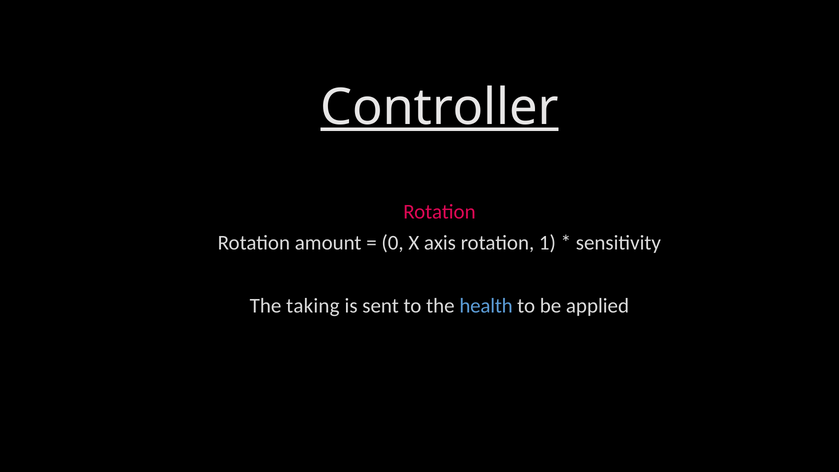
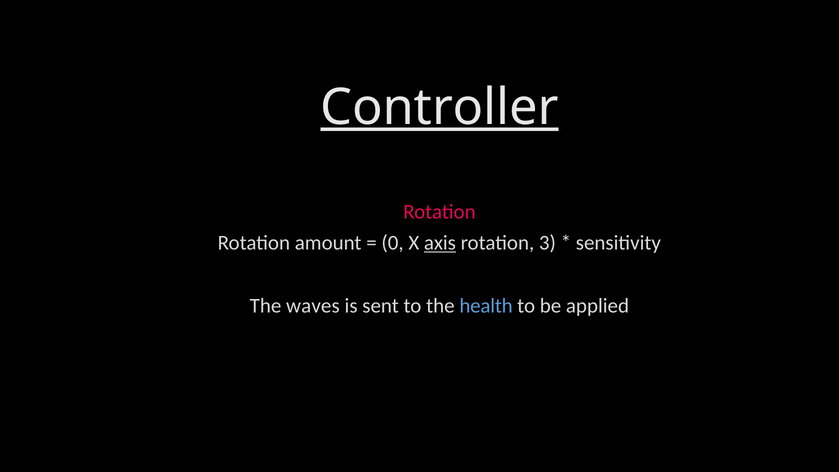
axis underline: none -> present (440, 243)
1: 1 -> 3 (547, 243)
taking: taking -> waves (313, 306)
